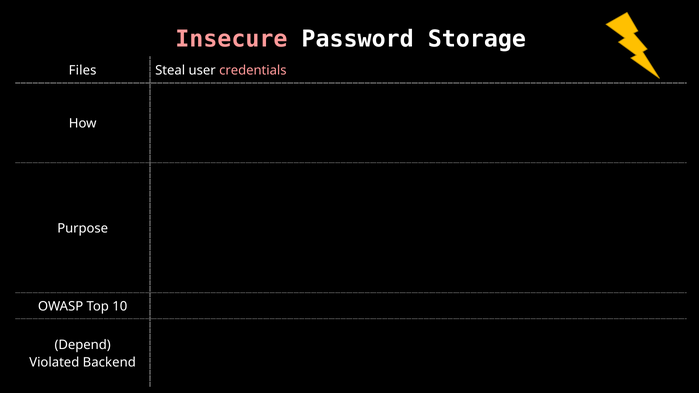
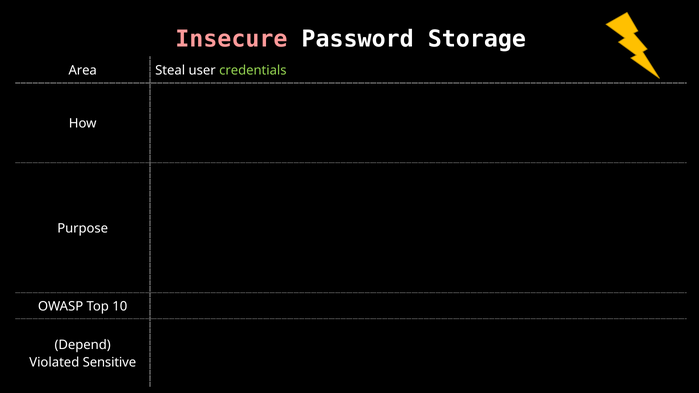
Files: Files -> Area (83, 71)
credentials colour: pink -> light green (253, 71)
Backend: Backend -> Sensitive (109, 363)
